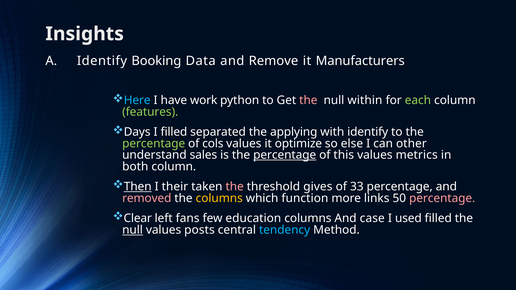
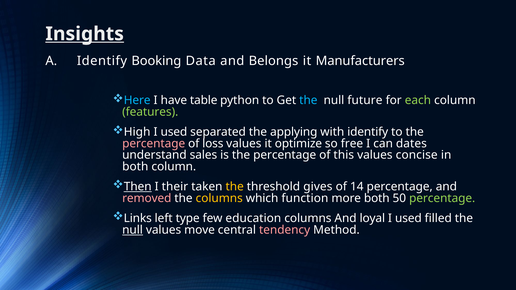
Insights underline: none -> present (85, 34)
Remove: Remove -> Belongs (273, 61)
work: work -> table (204, 101)
the colour: pink -> light blue (308, 101)
within: within -> future (365, 101)
Days: Days -> High (137, 132)
filled: filled -> used (174, 132)
percentage colour: light green -> pink (154, 144)
cols: cols -> loss (213, 144)
else: else -> free (352, 144)
other: other -> dates (411, 144)
percentage underline: present -> none (285, 155)
metrics: metrics -> concise (417, 155)
the colour: pink -> yellow (235, 187)
33: 33 -> 14 (357, 187)
more links: links -> both (377, 198)
percentage colour: pink -> light green (442, 198)
Clear: Clear -> Links (138, 219)
fans: fans -> type (188, 219)
case: case -> loyal (372, 219)
posts: posts -> move (200, 230)
tendency colour: light blue -> pink (285, 230)
